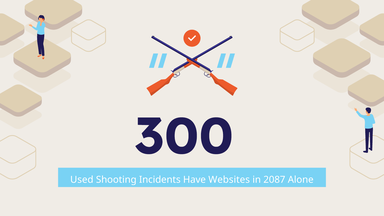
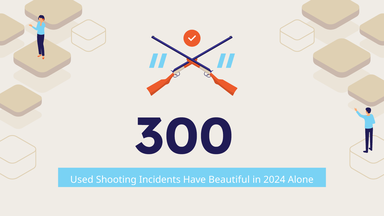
Websites: Websites -> Beautiful (229, 180)
2087: 2087 -> 2024 (274, 180)
